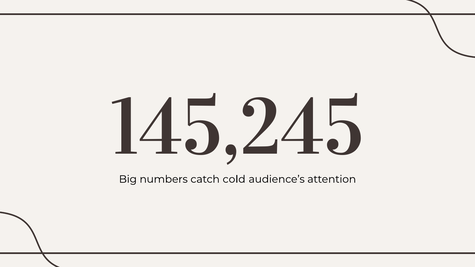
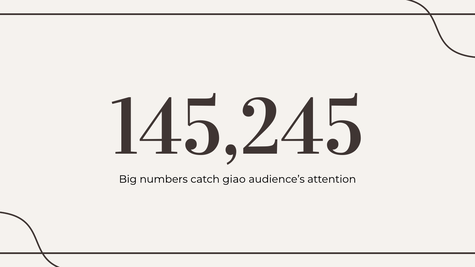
cold: cold -> giao (234, 179)
